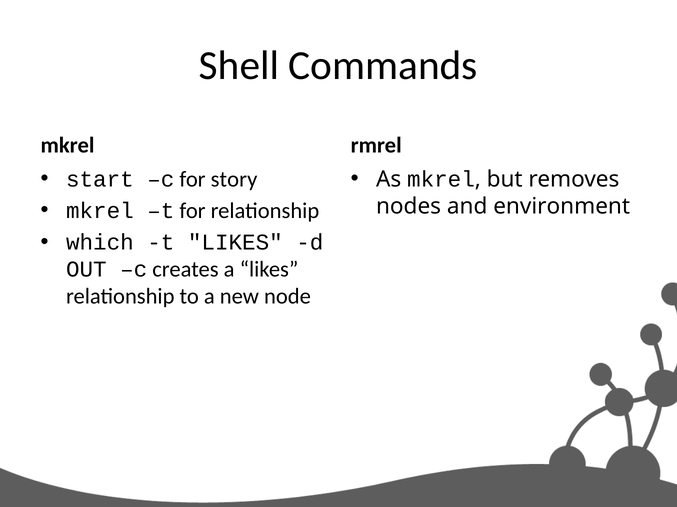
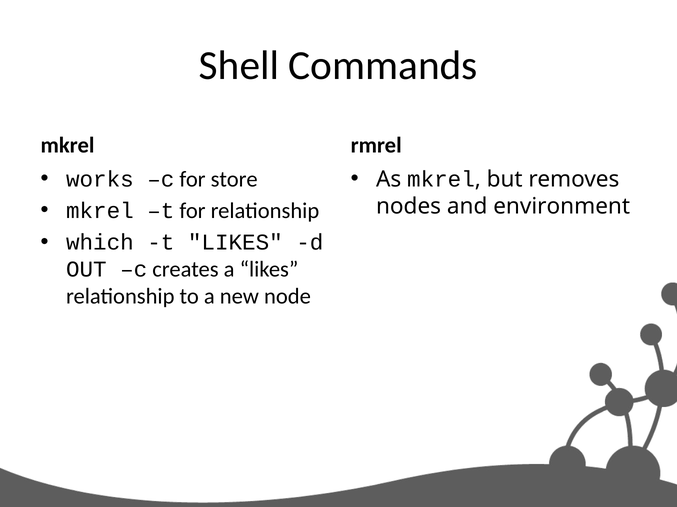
start: start -> works (100, 180)
story: story -> store (234, 180)
